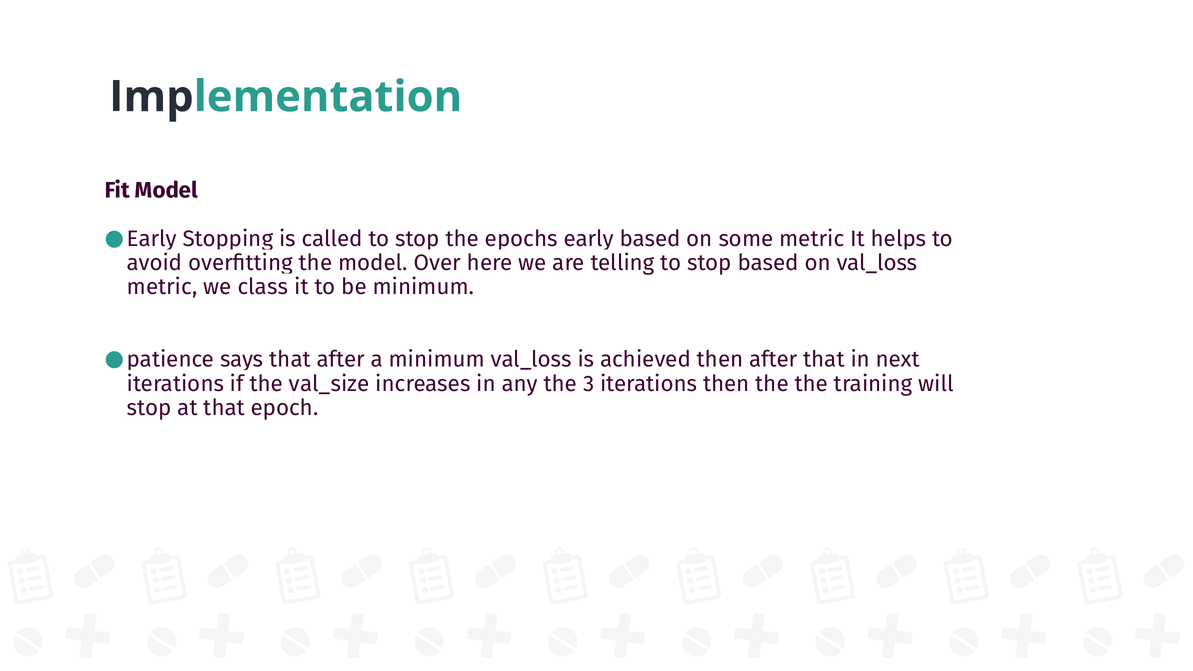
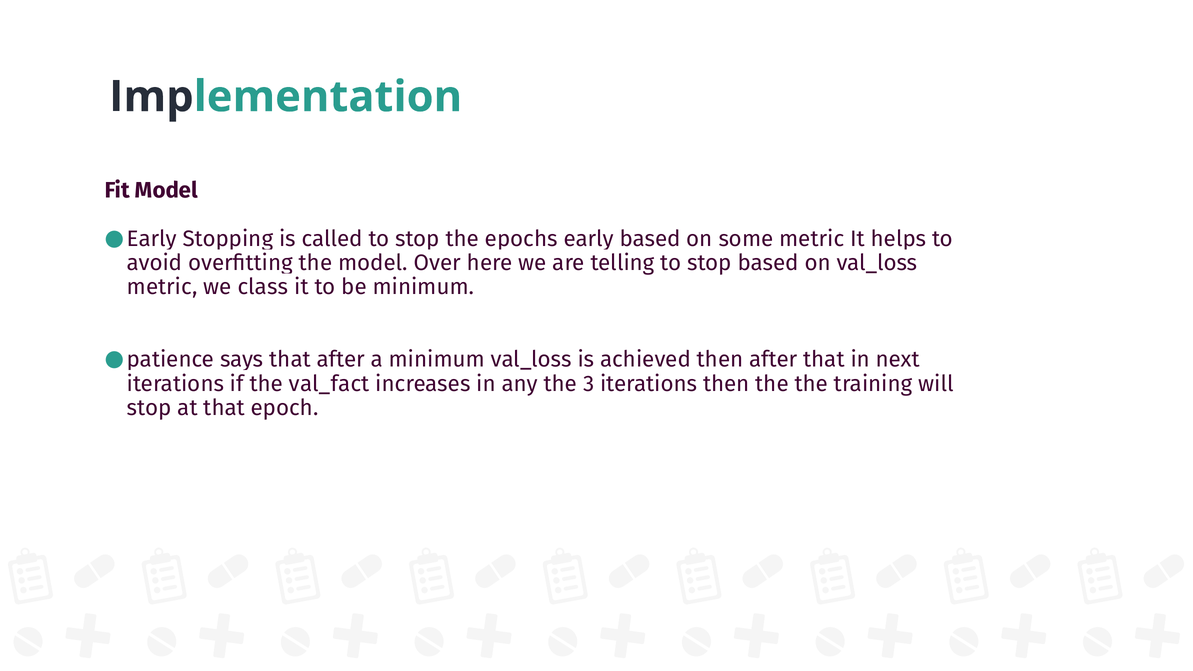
val_size: val_size -> val_fact (329, 384)
